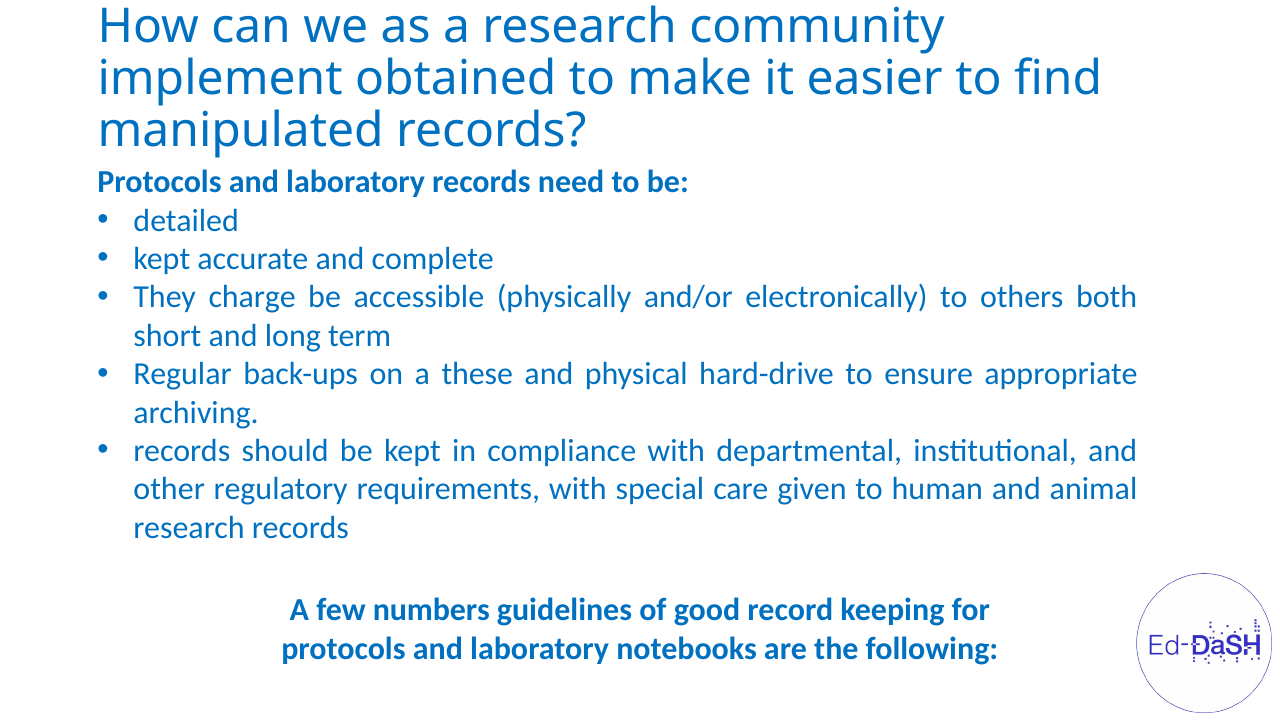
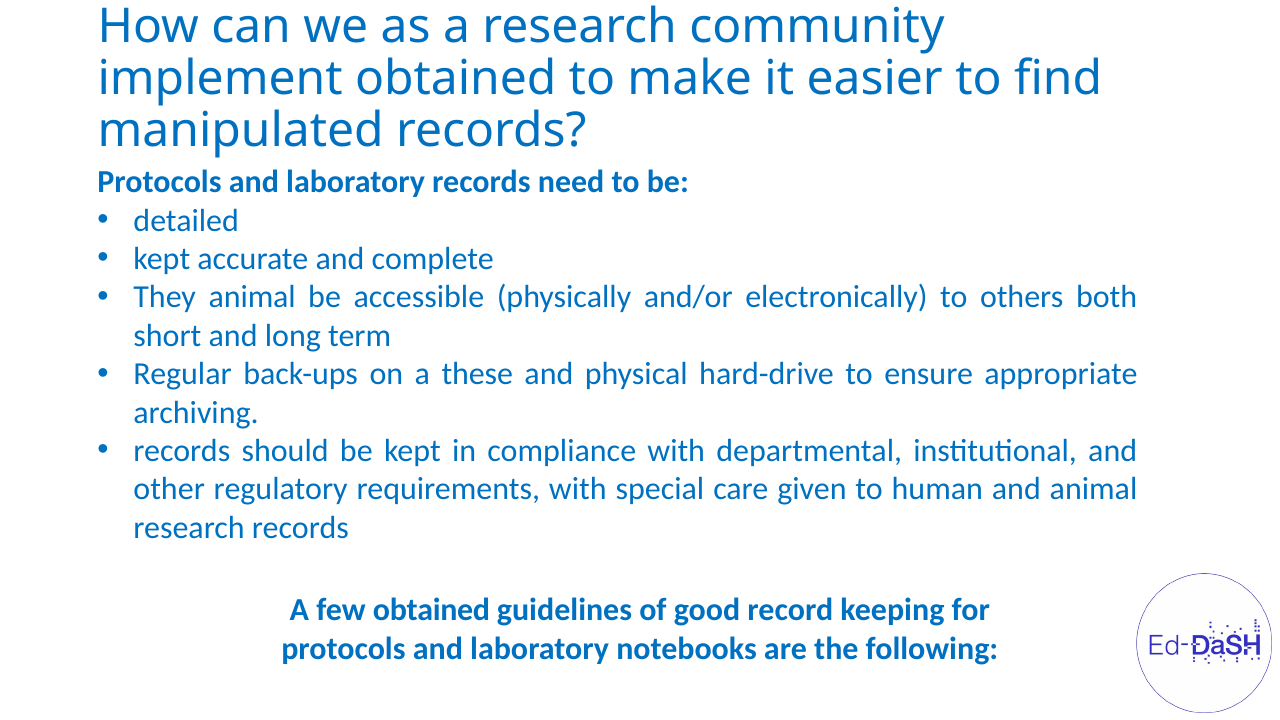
They charge: charge -> animal (252, 297)
few numbers: numbers -> obtained (431, 610)
